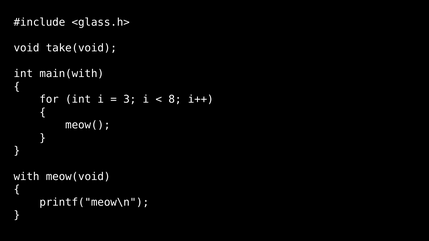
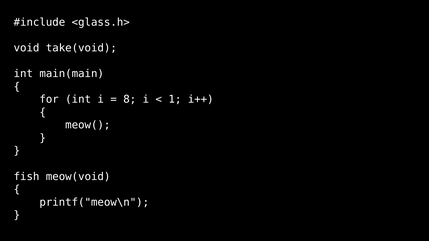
main(with: main(with -> main(main (72, 74)
3: 3 -> 8 (130, 100)
8: 8 -> 1 (175, 100)
with: with -> fish (27, 177)
